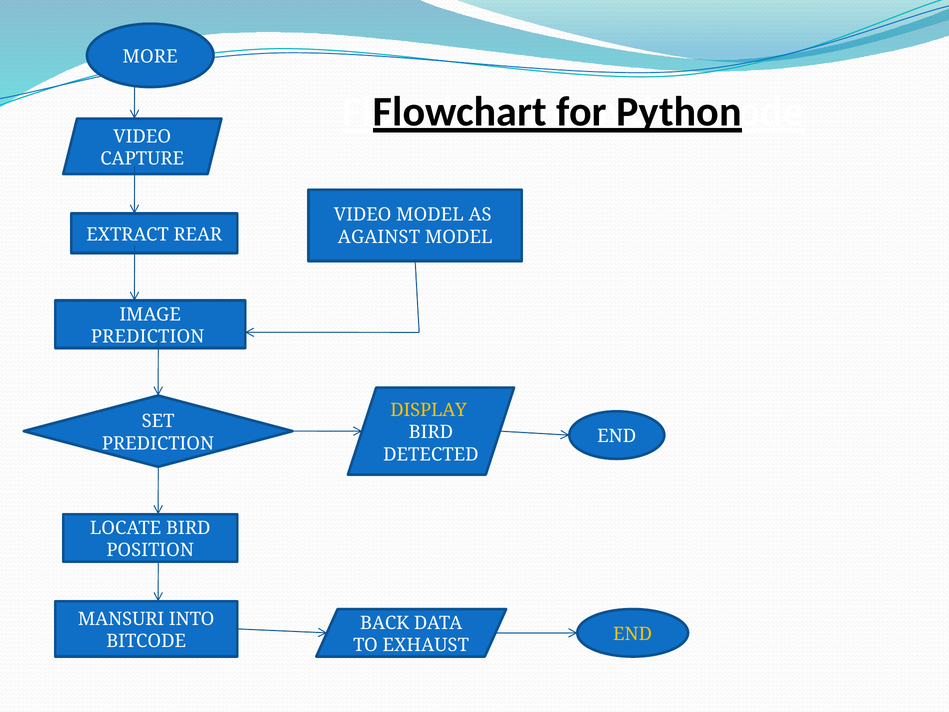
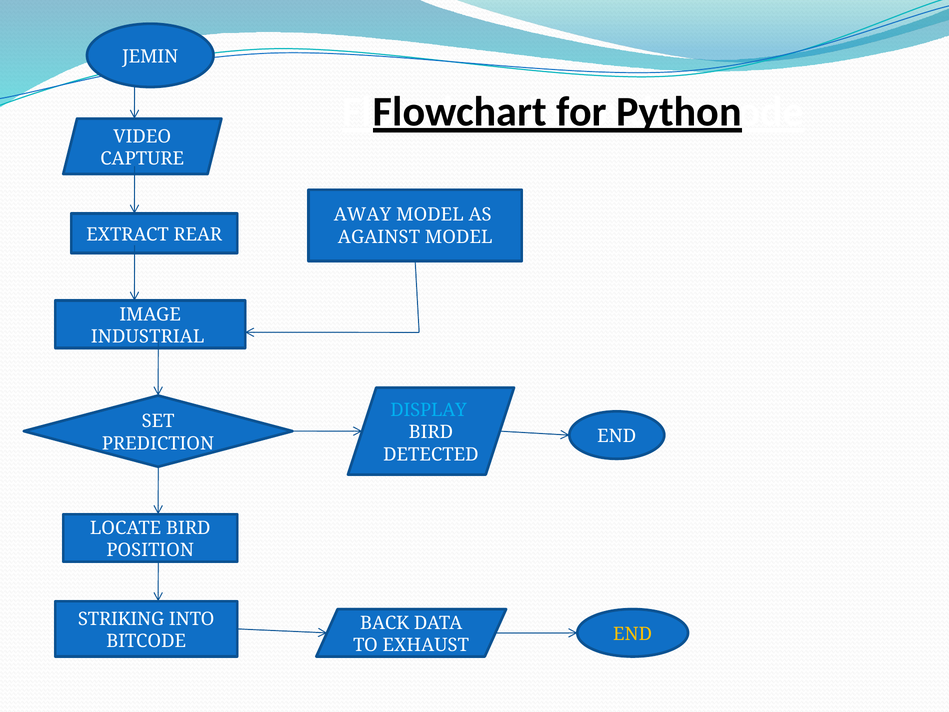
MORE: MORE -> JEMIN (150, 57)
VIDEO: VIDEO -> AWAY (362, 215)
PREDICTION: PREDICTION -> INDUSTRIAL (148, 337)
DISPLAY colour: yellow -> light blue (429, 410)
MANSURI: MANSURI -> STRIKING (121, 619)
